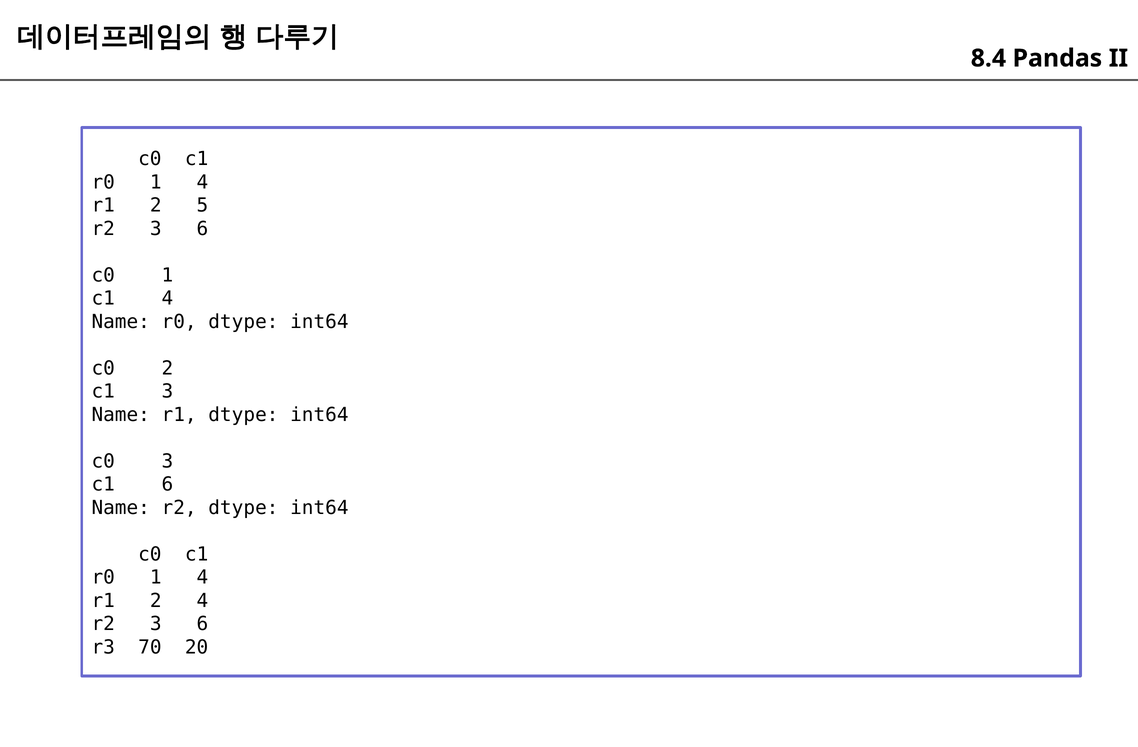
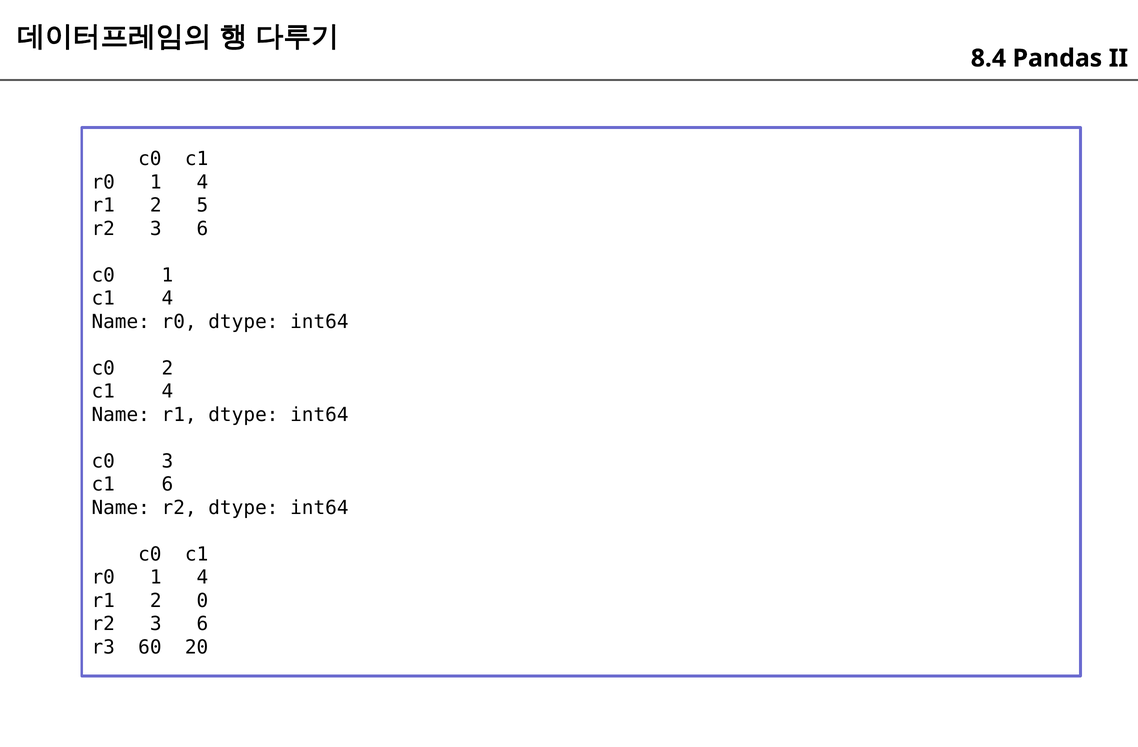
3: 3 -> 4 (167, 392)
2 4: 4 -> 0 (202, 601)
70: 70 -> 60 (150, 648)
